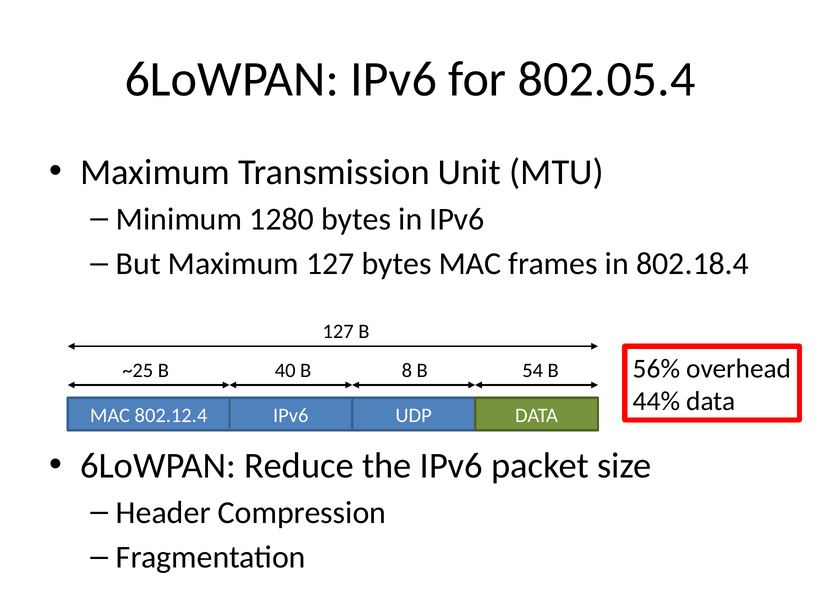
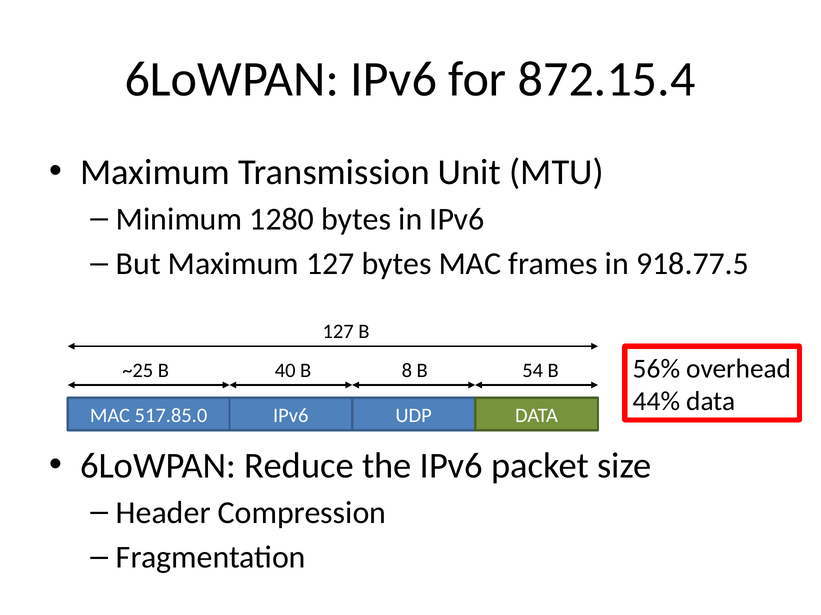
802.05.4: 802.05.4 -> 872.15.4 (607, 79)
802.18.4: 802.18.4 -> 918.77.5 (693, 264)
802.12.4: 802.12.4 -> 517.85.0 (171, 416)
